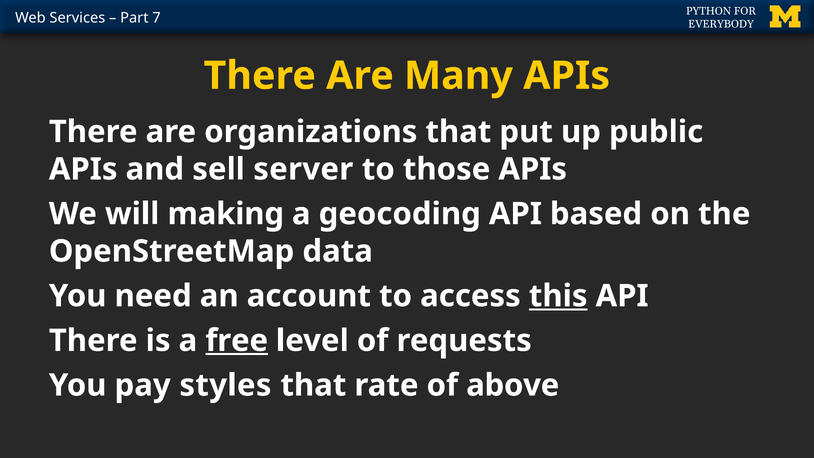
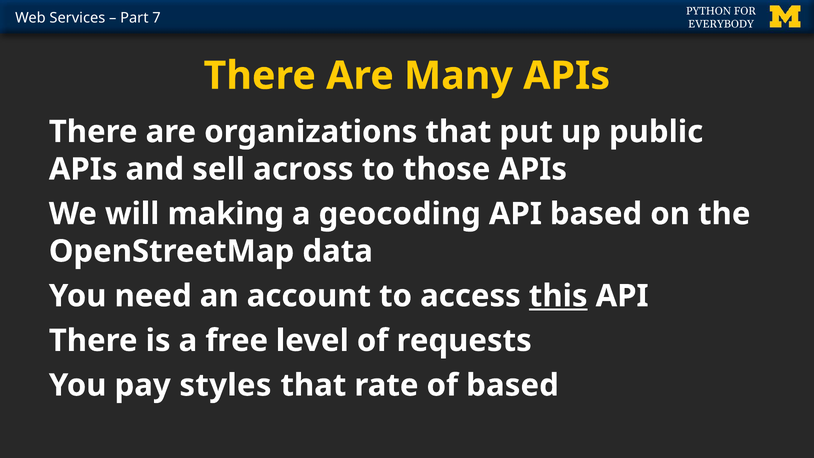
server: server -> across (303, 169)
free underline: present -> none (237, 341)
of above: above -> based (513, 385)
